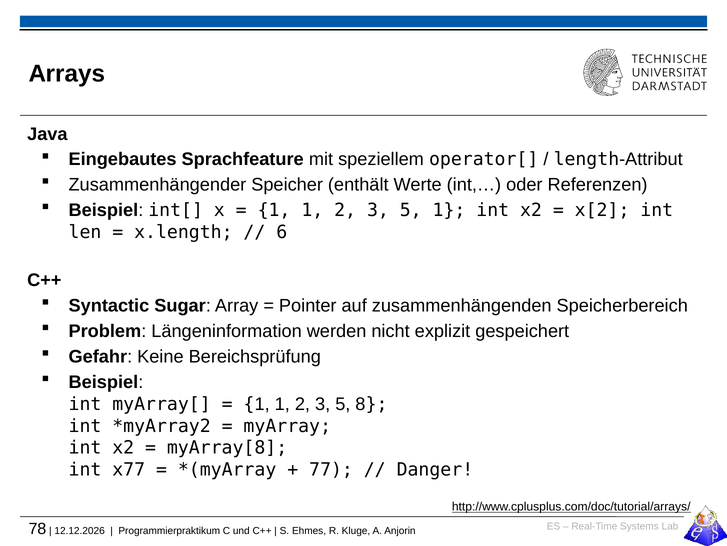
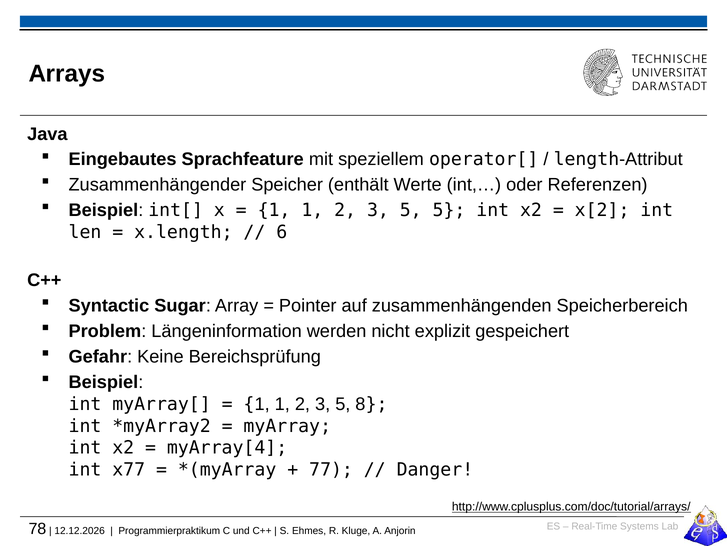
5 1: 1 -> 5 (449, 210)
myArray[8: myArray[8 -> myArray[4 (227, 447)
